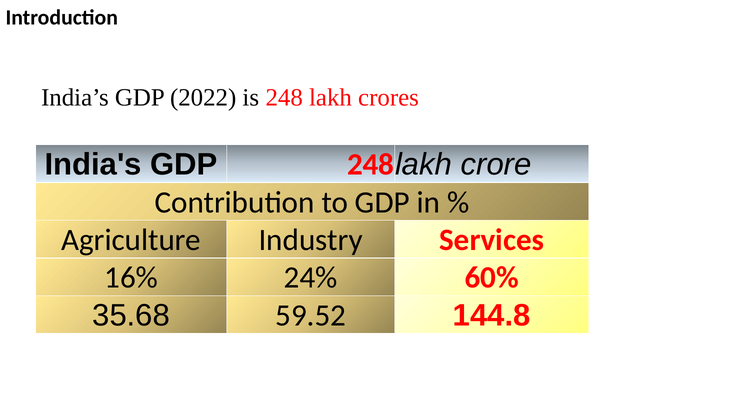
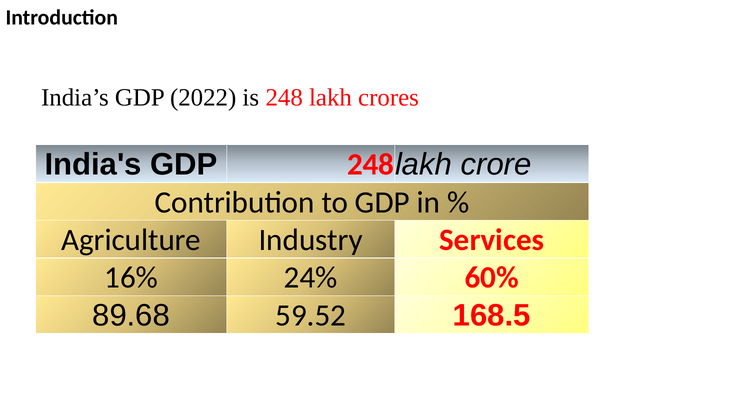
35.68: 35.68 -> 89.68 (131, 316)
144.8: 144.8 -> 168.5 (492, 316)
